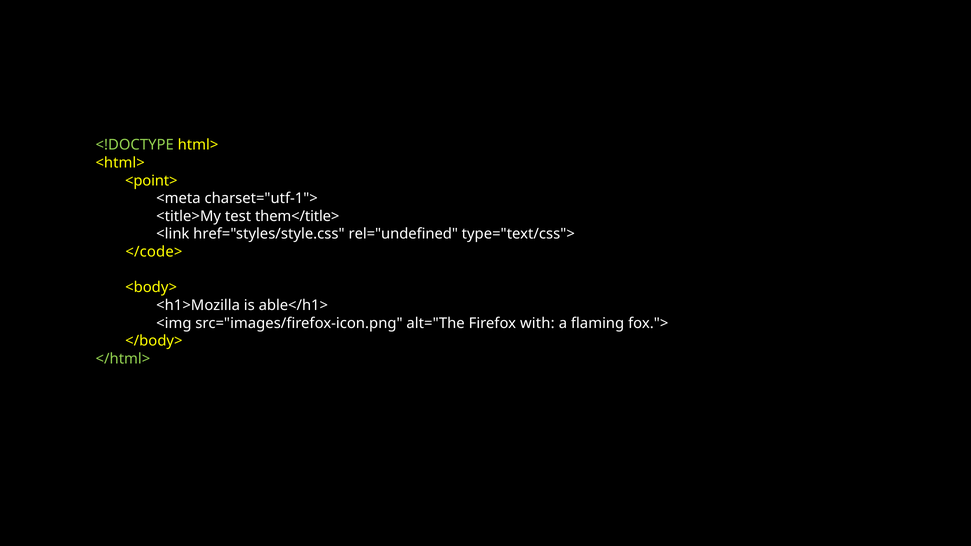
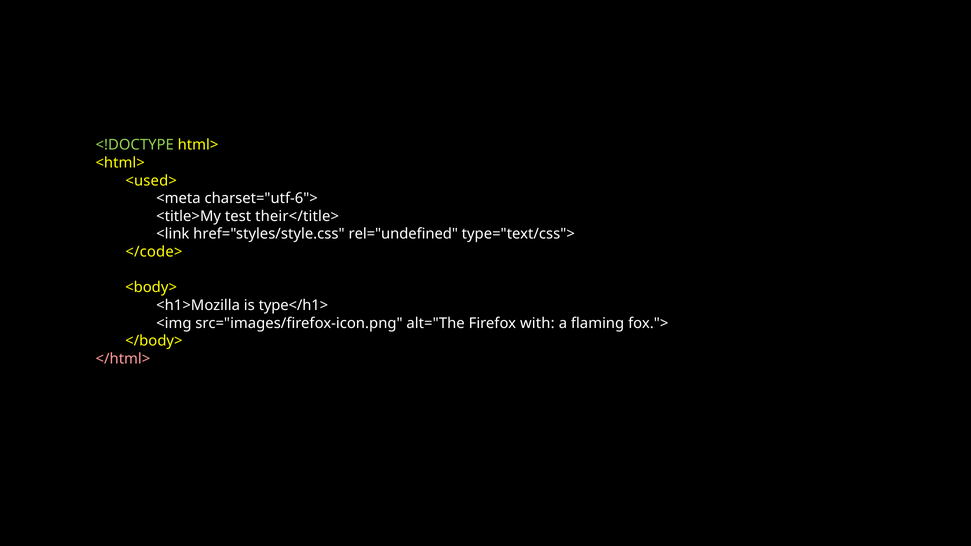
<point>: <point> -> <used> (151, 181)
charset="utf-1">: charset="utf-1"> -> charset="utf-6"> (261, 199)
them</title>: them</title> -> their</title> (297, 216)
able</h1>: able</h1> -> type</h1> (293, 305)
</html> colour: light green -> pink (123, 359)
